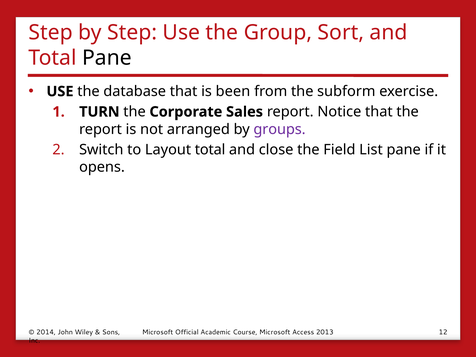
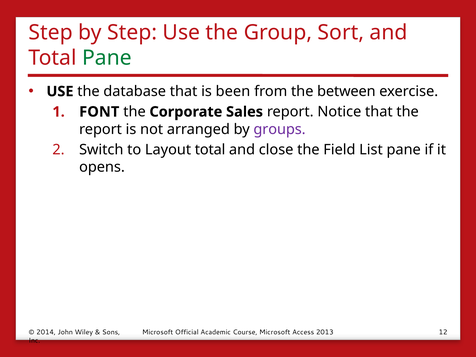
Pane colour: black -> green (107, 58)
subform: subform -> between (346, 91)
TURN: TURN -> FONT (99, 112)
